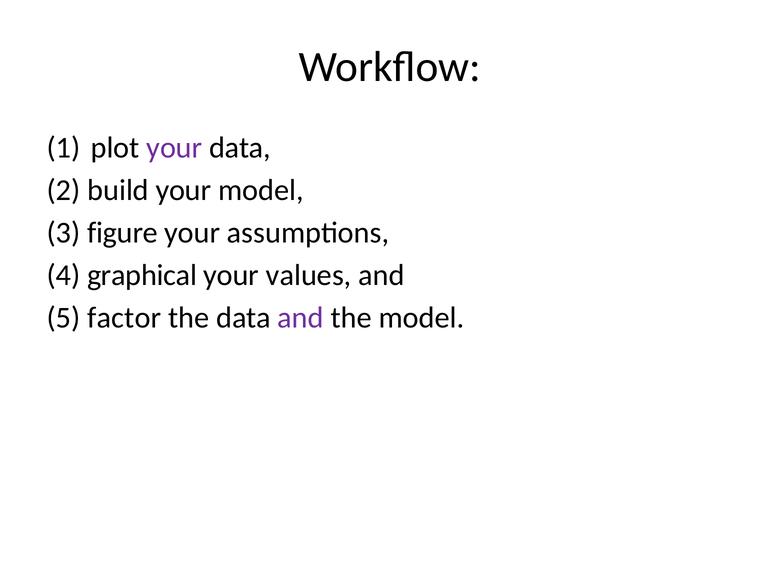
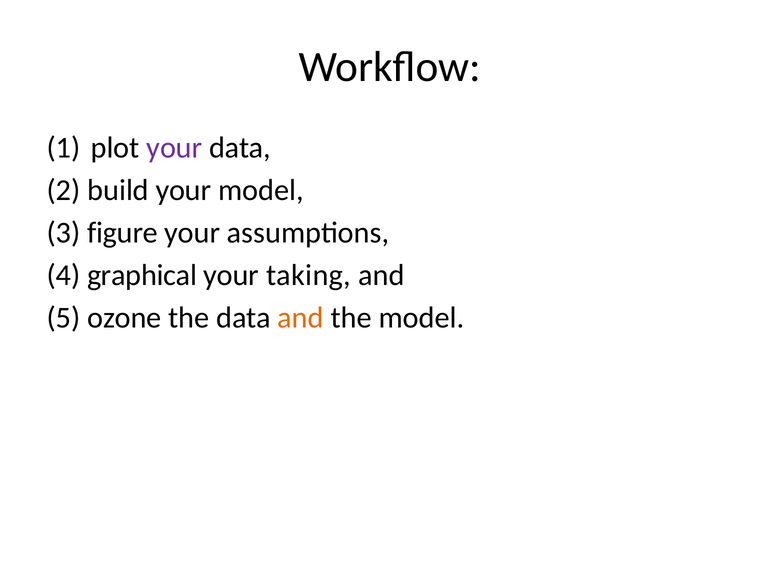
values: values -> taking (309, 275)
factor: factor -> ozone (124, 318)
and colour: purple -> orange (301, 318)
